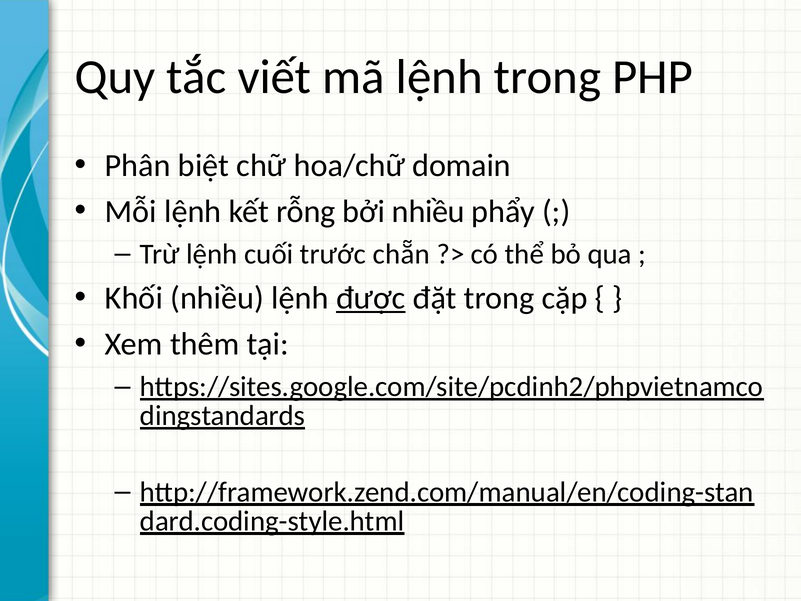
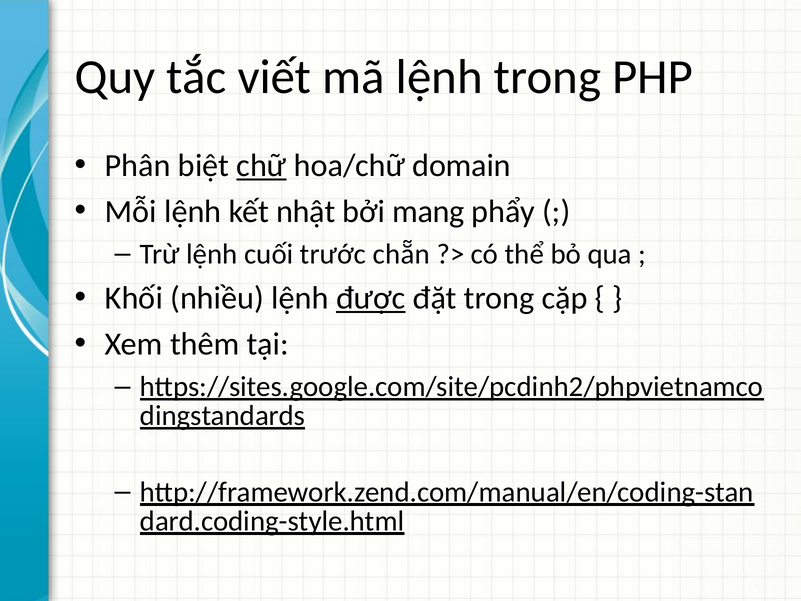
chữ underline: none -> present (261, 165)
rỗng: rỗng -> nhật (306, 211)
bởi nhiều: nhiều -> mang (428, 211)
